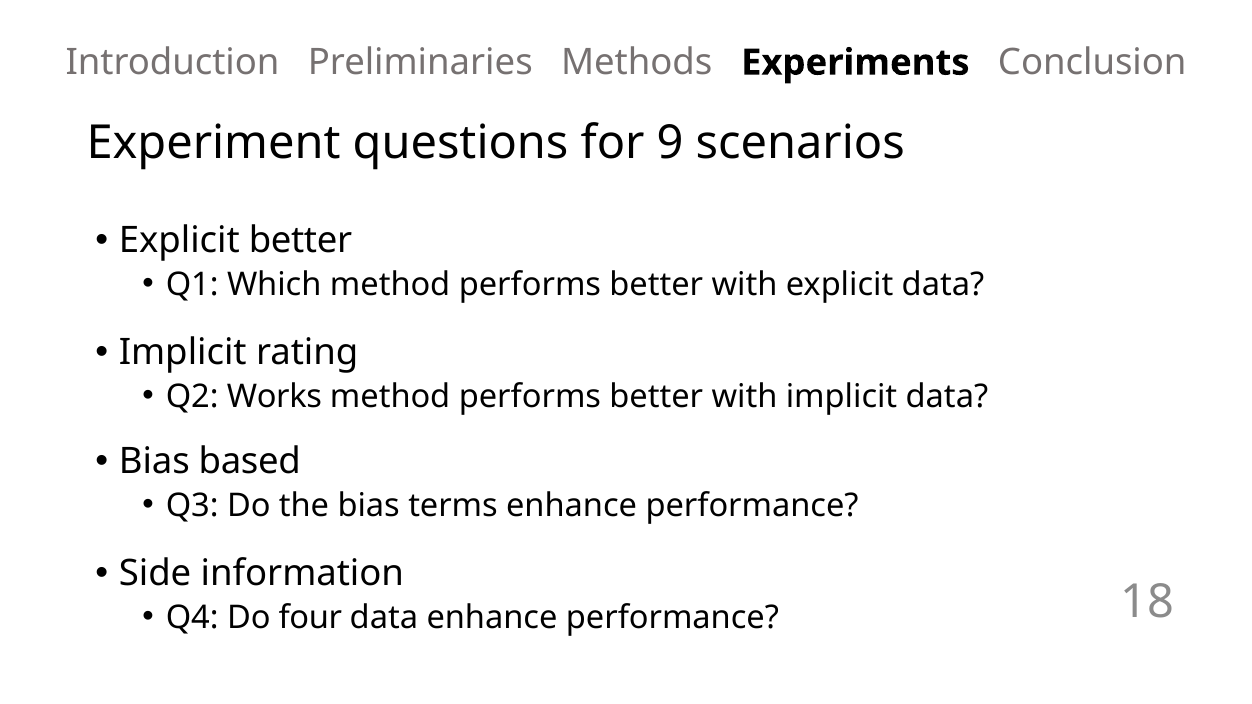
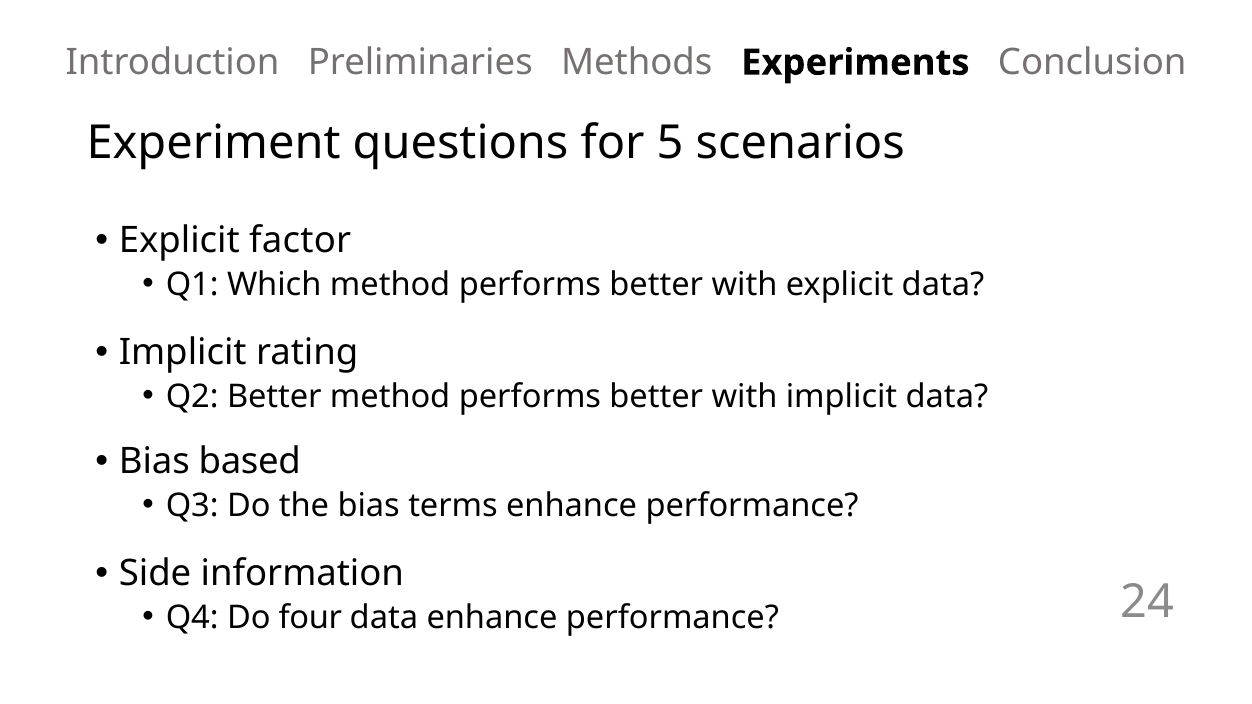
9: 9 -> 5 (670, 143)
Explicit better: better -> factor (300, 241)
Q2 Works: Works -> Better (274, 396)
18: 18 -> 24 (1147, 603)
